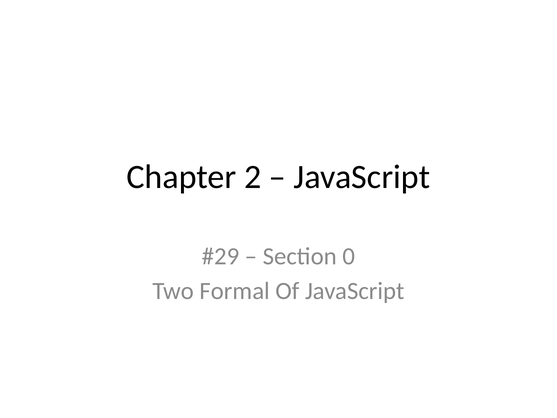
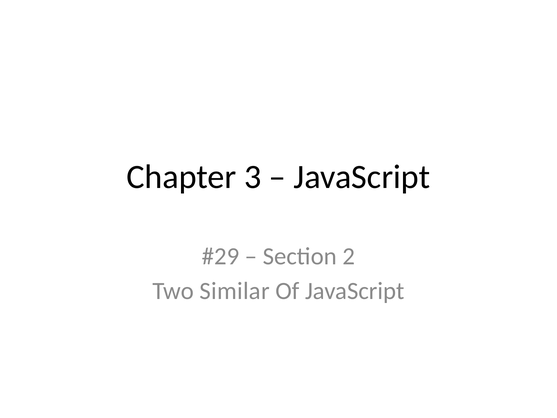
2: 2 -> 3 (253, 177)
0: 0 -> 2 (349, 256)
Formal: Formal -> Similar (235, 291)
